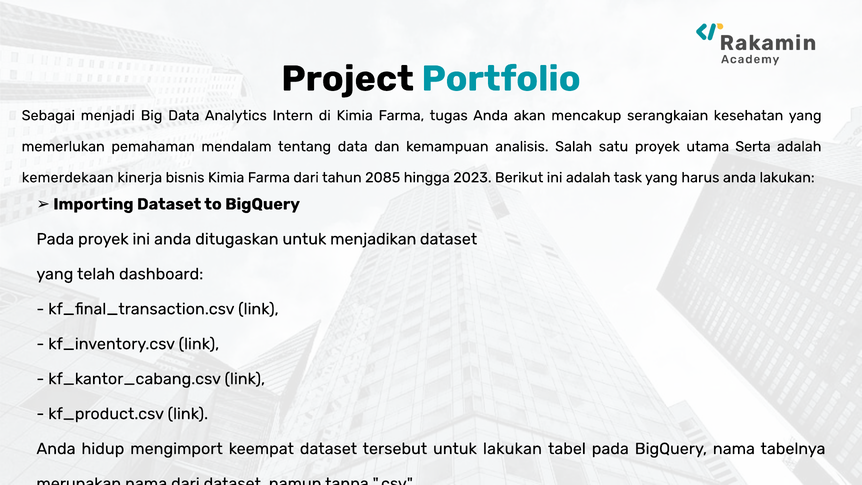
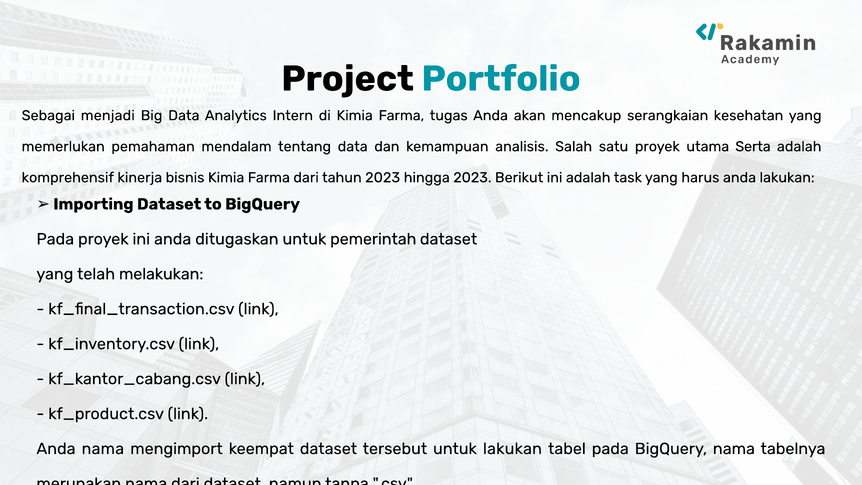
kemerdekaan: kemerdekaan -> komprehensif (68, 177)
tahun 2085: 2085 -> 2023 (383, 177)
menjadikan: menjadikan -> pemerintah (373, 239)
dashboard: dashboard -> melakukan (161, 274)
Anda hidup: hidup -> nama (103, 449)
